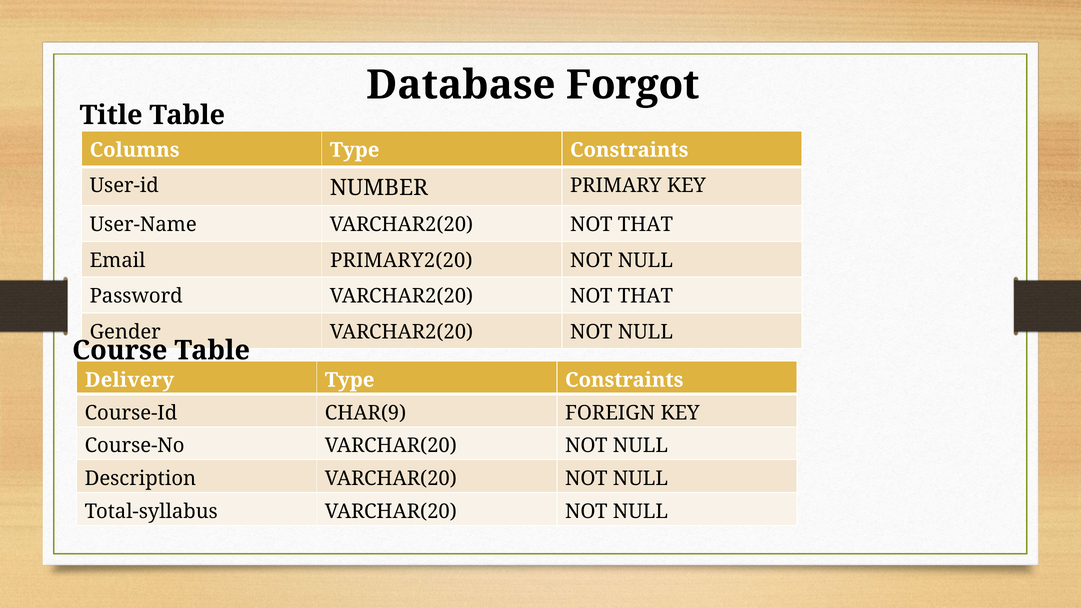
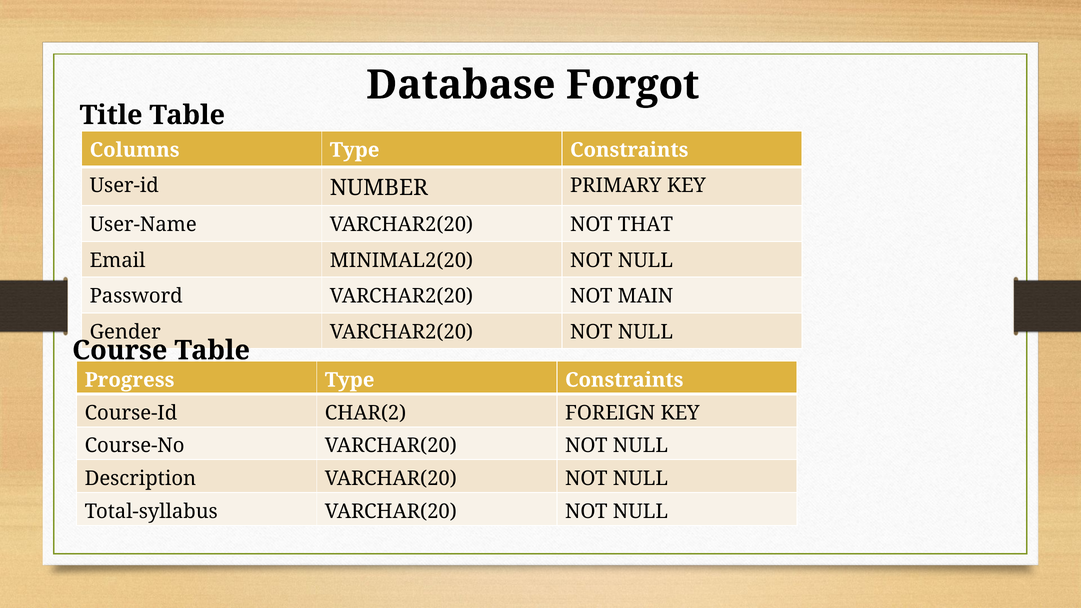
PRIMARY2(20: PRIMARY2(20 -> MINIMAL2(20 (401, 260)
Password VARCHAR2(20 NOT THAT: THAT -> MAIN (646, 296)
Delivery: Delivery -> Progress (130, 380)
CHAR(9: CHAR(9 -> CHAR(2 (366, 413)
